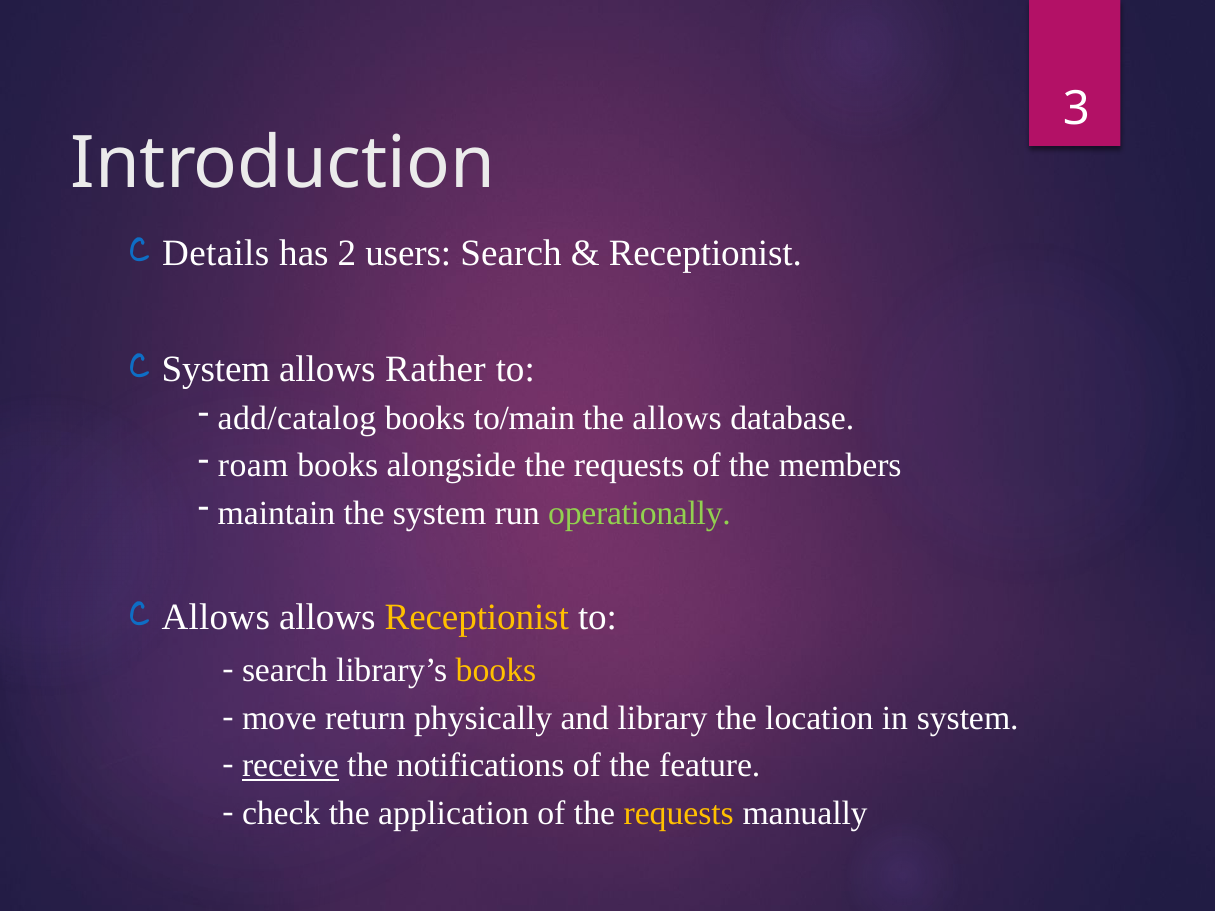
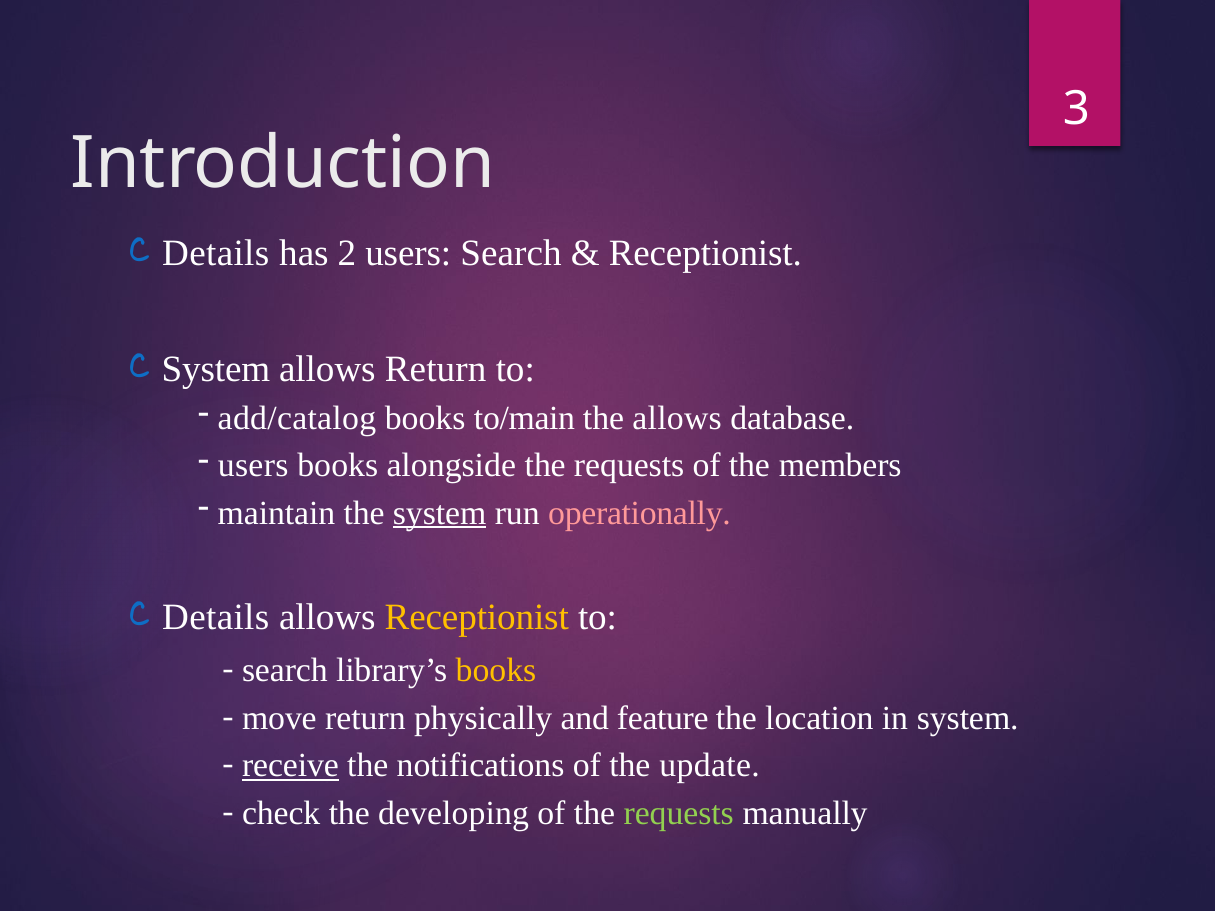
allows Rather: Rather -> Return (436, 369)
roam: roam -> users (253, 466)
system underline: none -> present (440, 513)
operationally colour: light green -> pink (640, 513)
Allows: Allows -> Details (216, 618)
library: library -> feature (663, 719)
feature: feature -> update (710, 766)
application: application -> developing (454, 813)
requests colour: yellow -> light green (679, 813)
